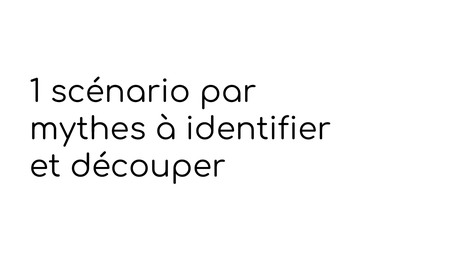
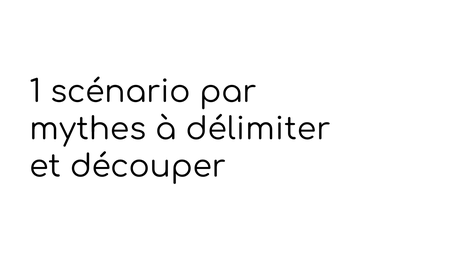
identifier: identifier -> délimiter (258, 129)
